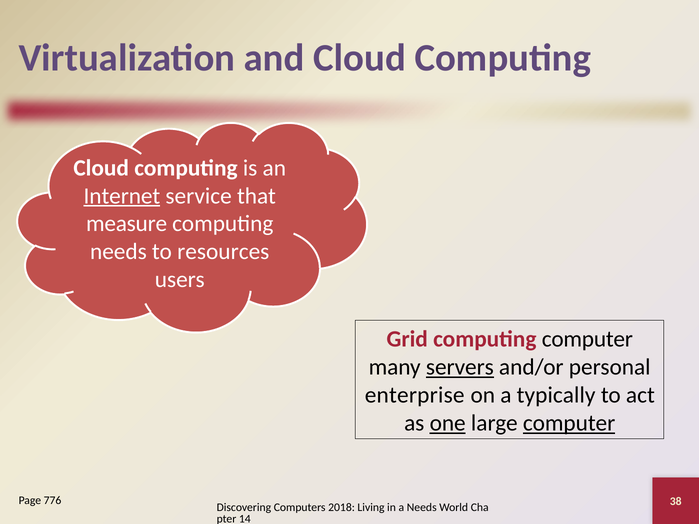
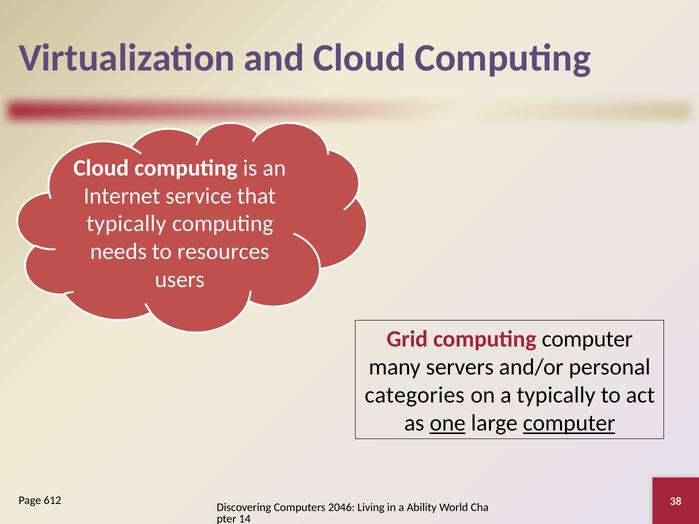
Internet underline: present -> none (122, 196)
measure: measure -> typically (126, 224)
servers underline: present -> none (460, 367)
enterprise: enterprise -> categories (415, 395)
776: 776 -> 612 (53, 501)
2018: 2018 -> 2046 (342, 507)
a Needs: Needs -> Ability (422, 507)
